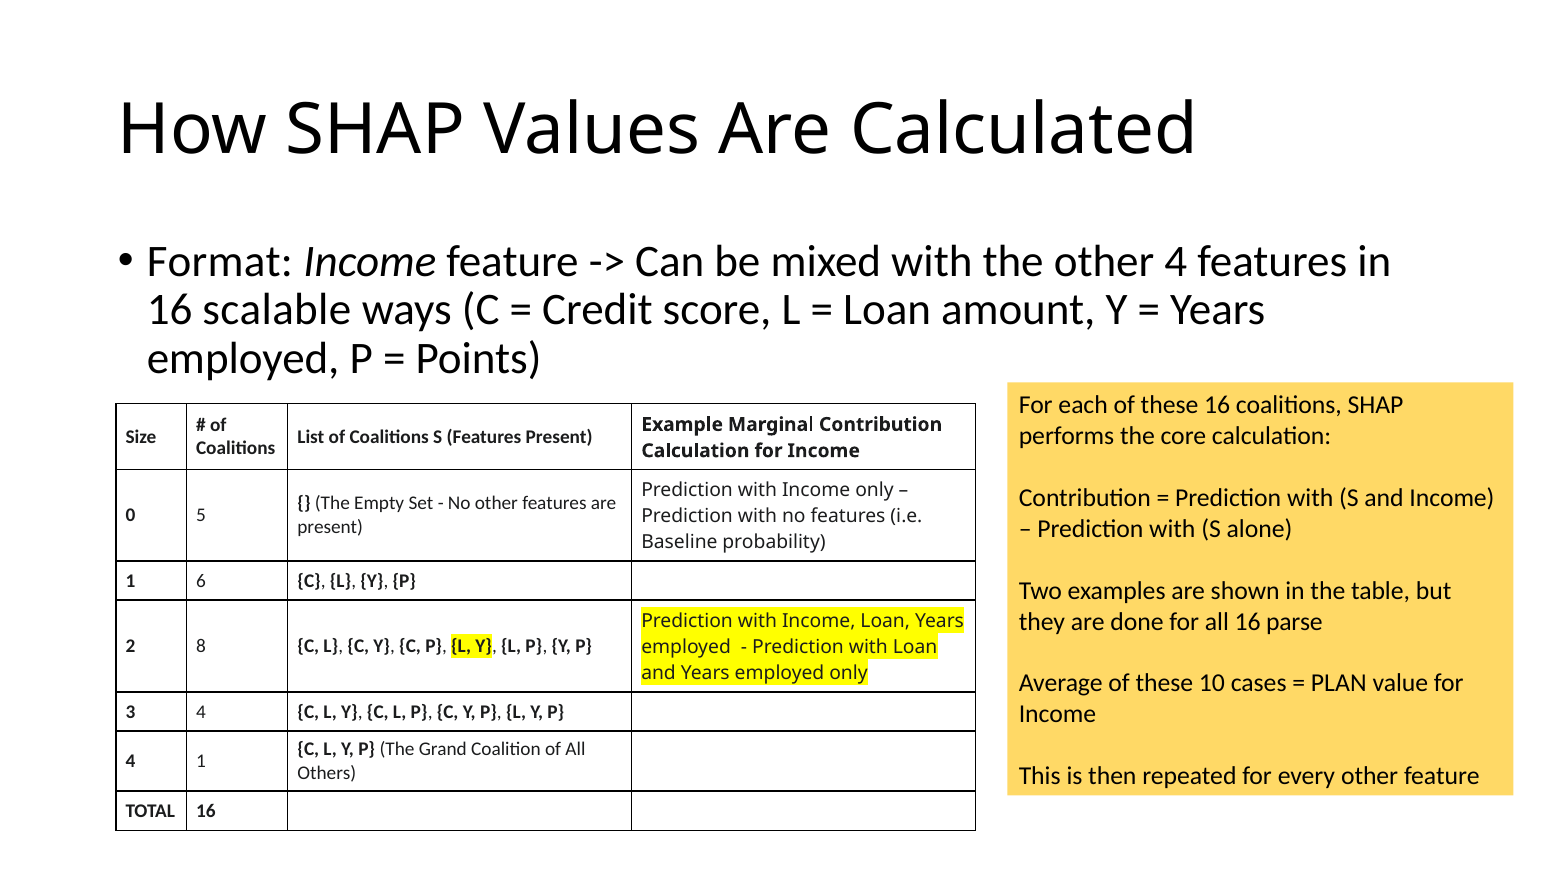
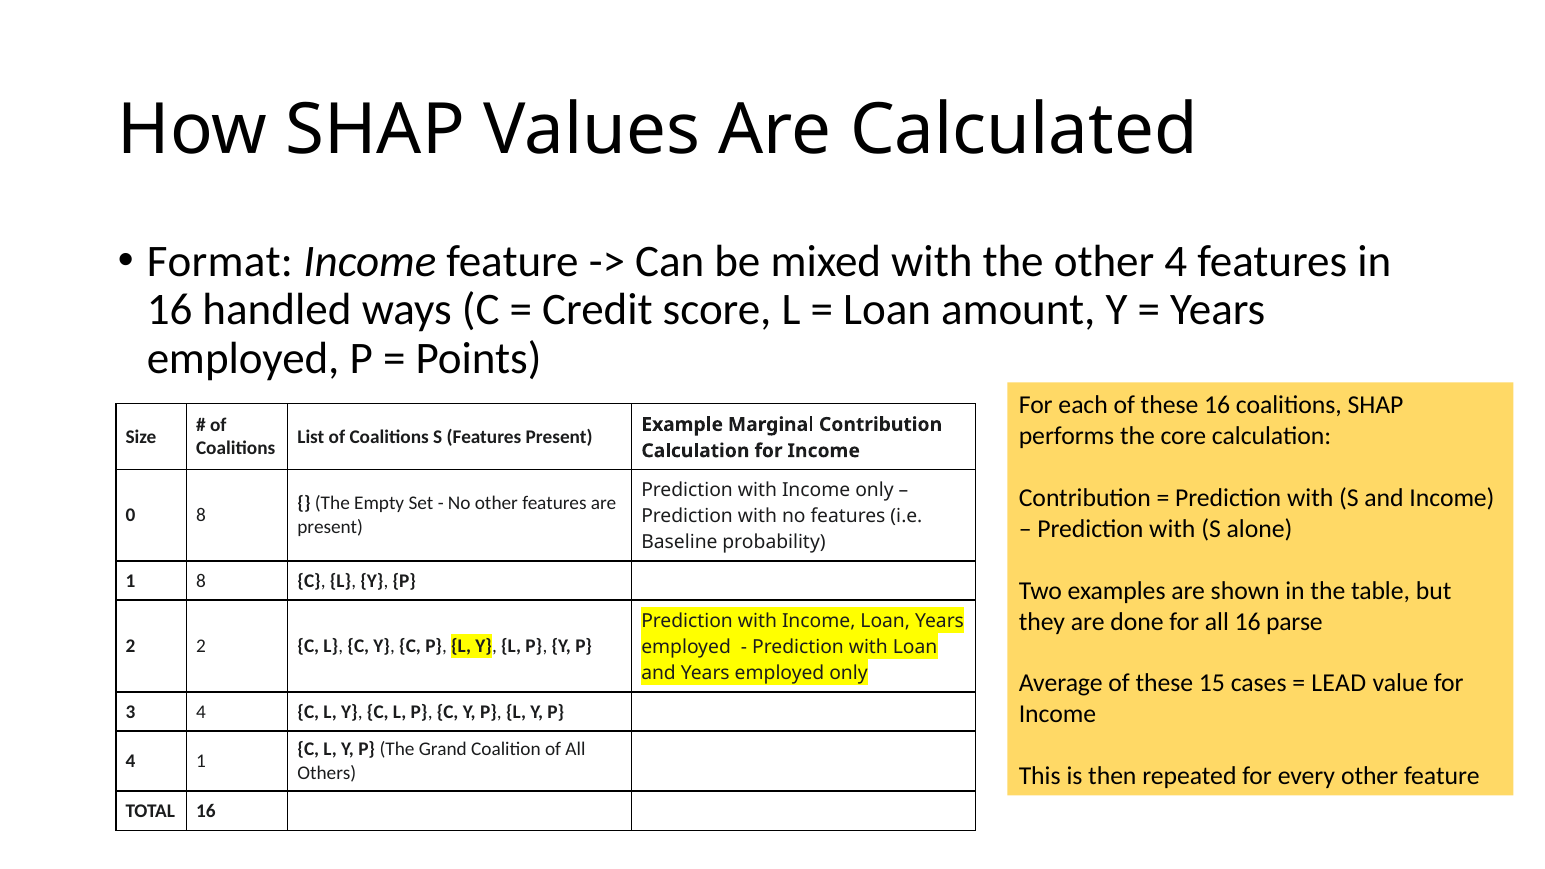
scalable: scalable -> handled (277, 310)
0 5: 5 -> 8 (201, 515)
1 6: 6 -> 8 (201, 581)
2 8: 8 -> 2 (201, 646)
10: 10 -> 15 (1212, 683)
PLAN: PLAN -> LEAD (1339, 683)
